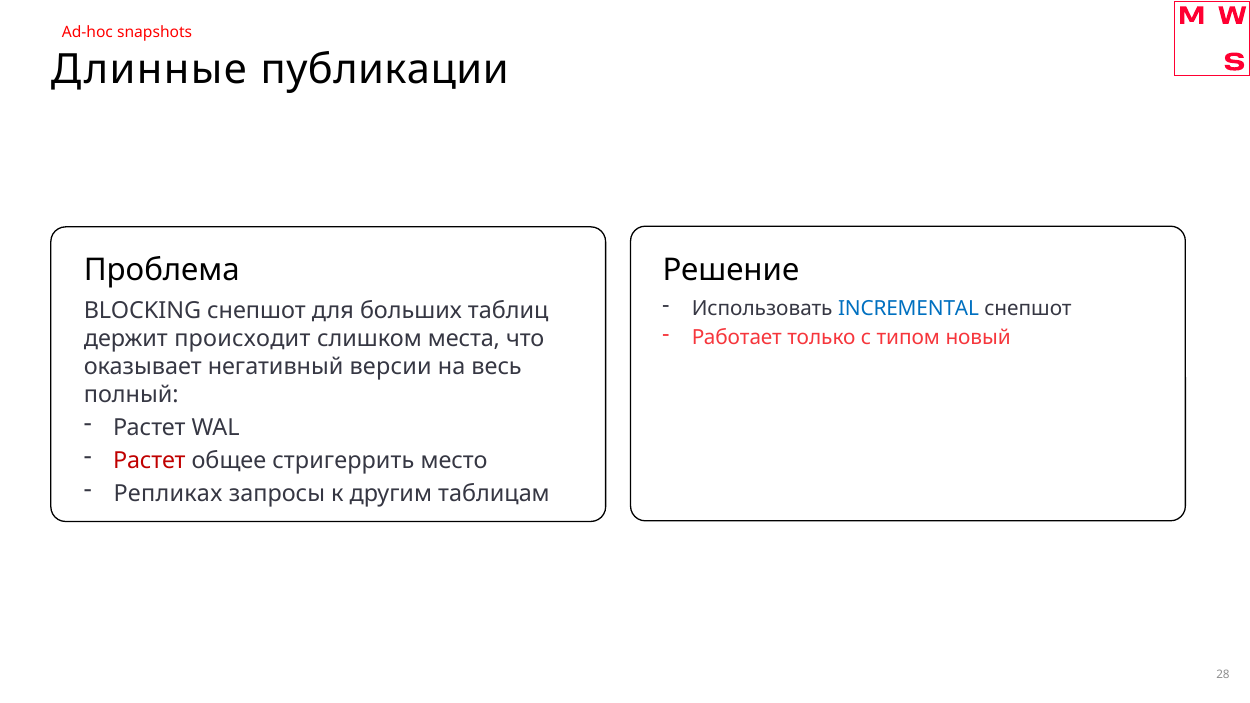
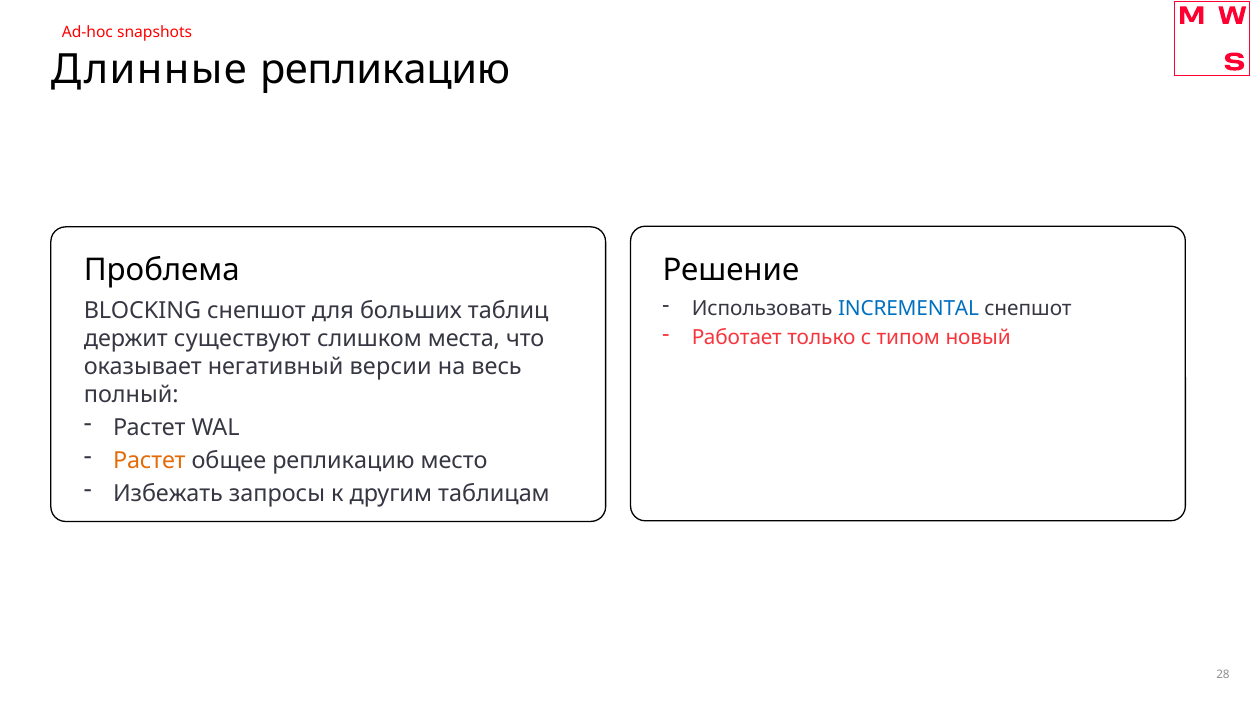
Длинные публикации: публикации -> репликацию (385, 69)
происходит: происходит -> существуют (242, 339)
Растет colour: red -> orange (149, 461)
общее стригеррить: стригеррить -> репликацию (343, 461)
Репликах: Репликах -> Избежать (168, 494)
